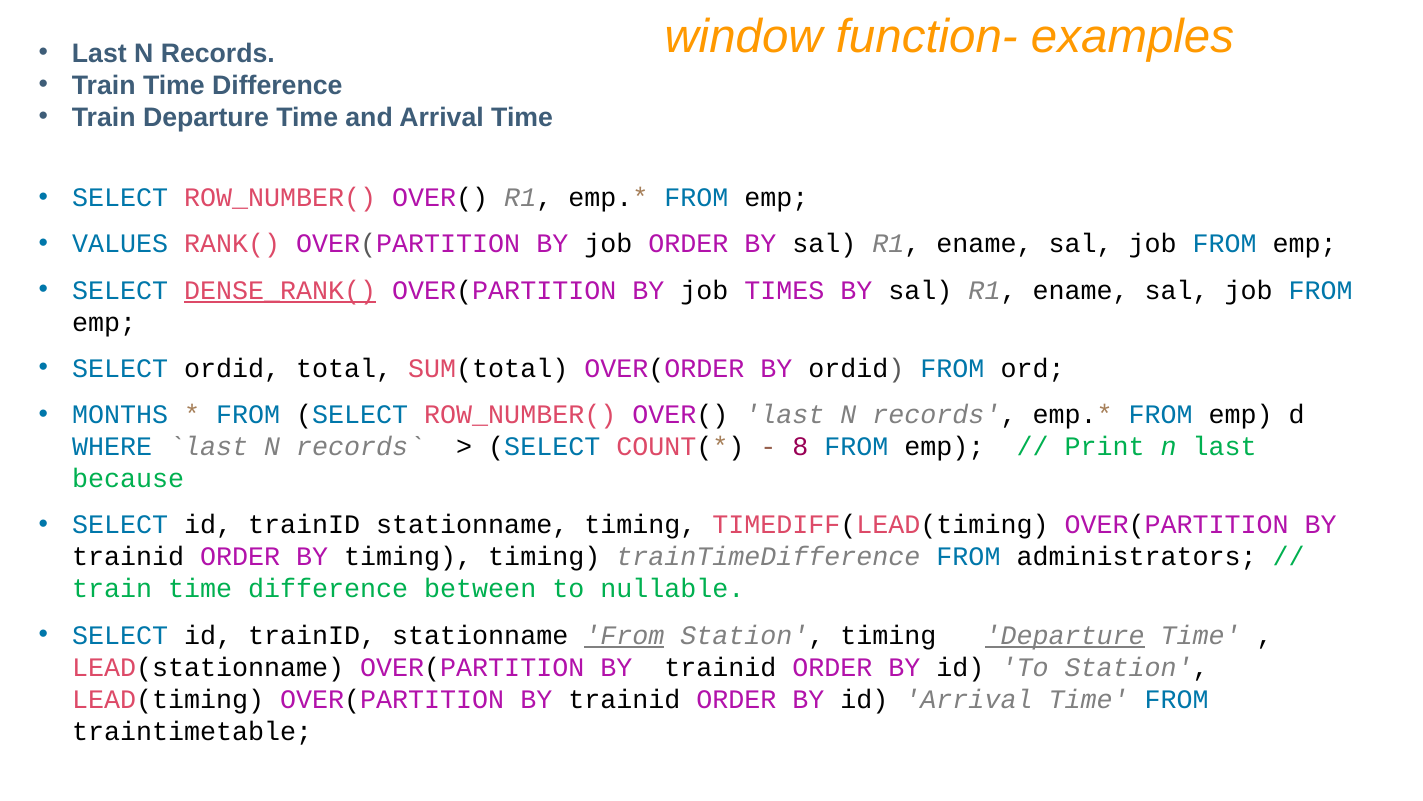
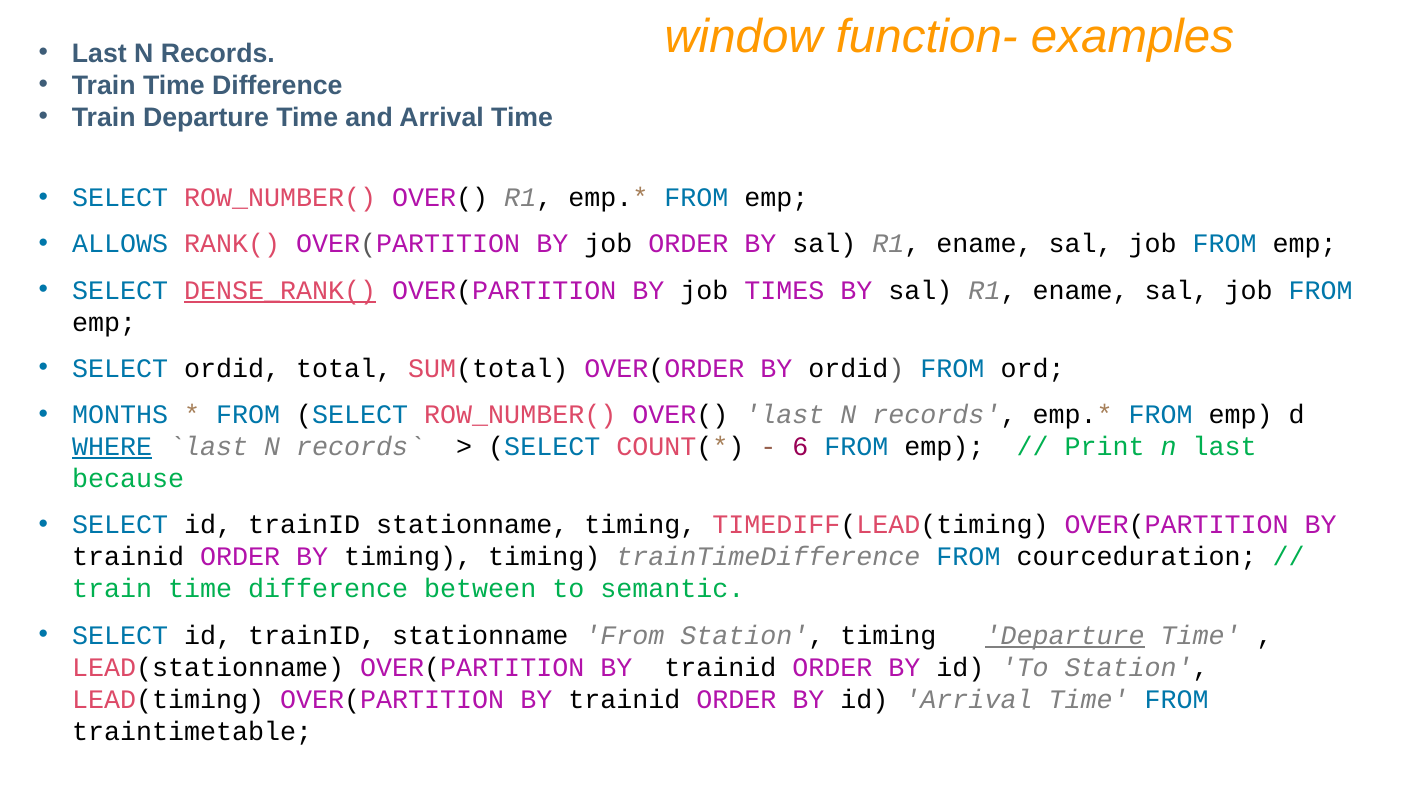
VALUES: VALUES -> ALLOWS (120, 244)
WHERE underline: none -> present (112, 446)
8: 8 -> 6 (800, 446)
administrators: administrators -> courceduration (1137, 557)
nullable: nullable -> semantic (672, 589)
From underline: present -> none (624, 635)
